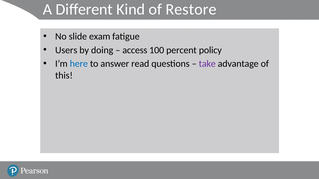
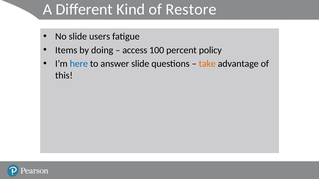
exam: exam -> users (100, 37)
Users: Users -> Items (66, 50)
answer read: read -> slide (140, 64)
take colour: purple -> orange (207, 64)
